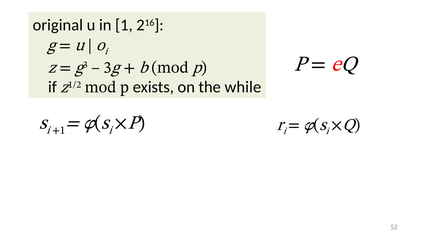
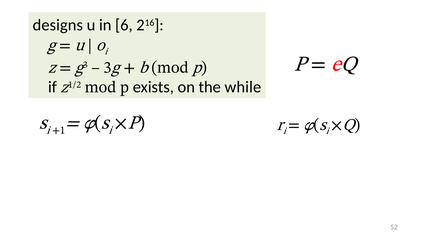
original: original -> designs (58, 25)
1: 1 -> 6 (124, 25)
